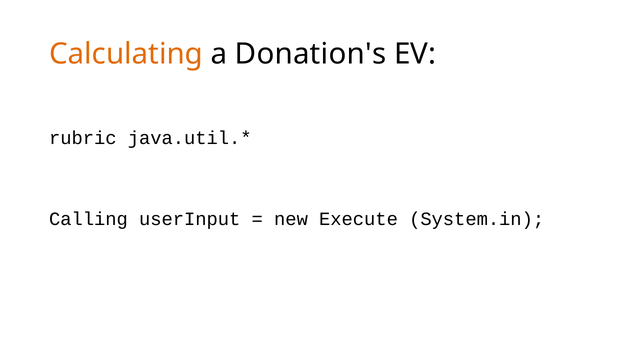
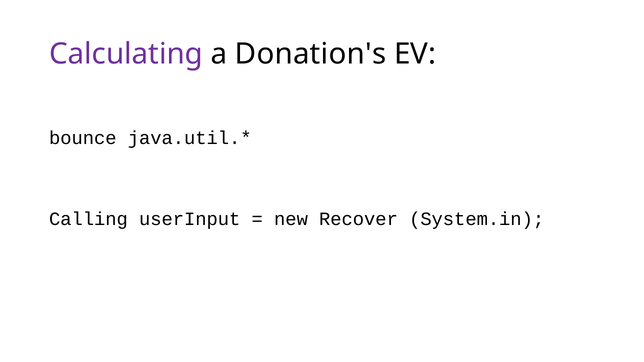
Calculating colour: orange -> purple (126, 54)
rubric: rubric -> bounce (83, 138)
Execute: Execute -> Recover (358, 219)
